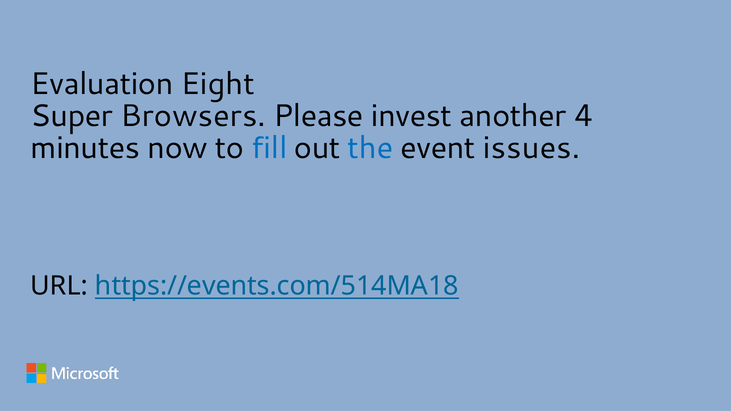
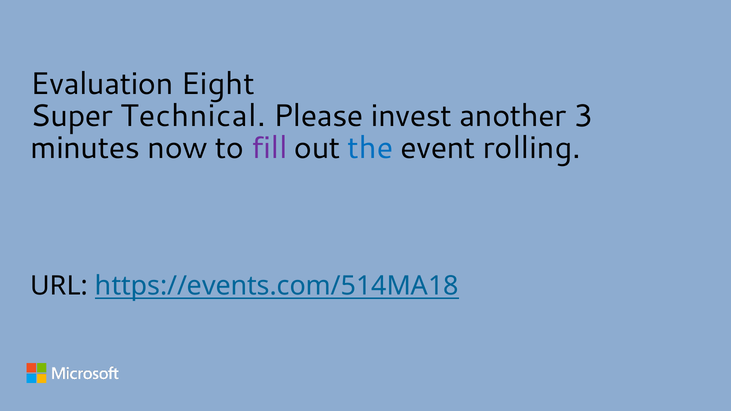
Browsers: Browsers -> Technical (193, 116)
4: 4 -> 3 (583, 116)
fill colour: blue -> purple (269, 148)
issues: issues -> rolling (532, 148)
